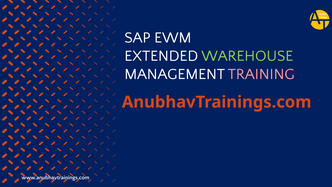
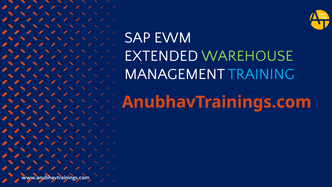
TRAINING colour: pink -> light blue (261, 74)
